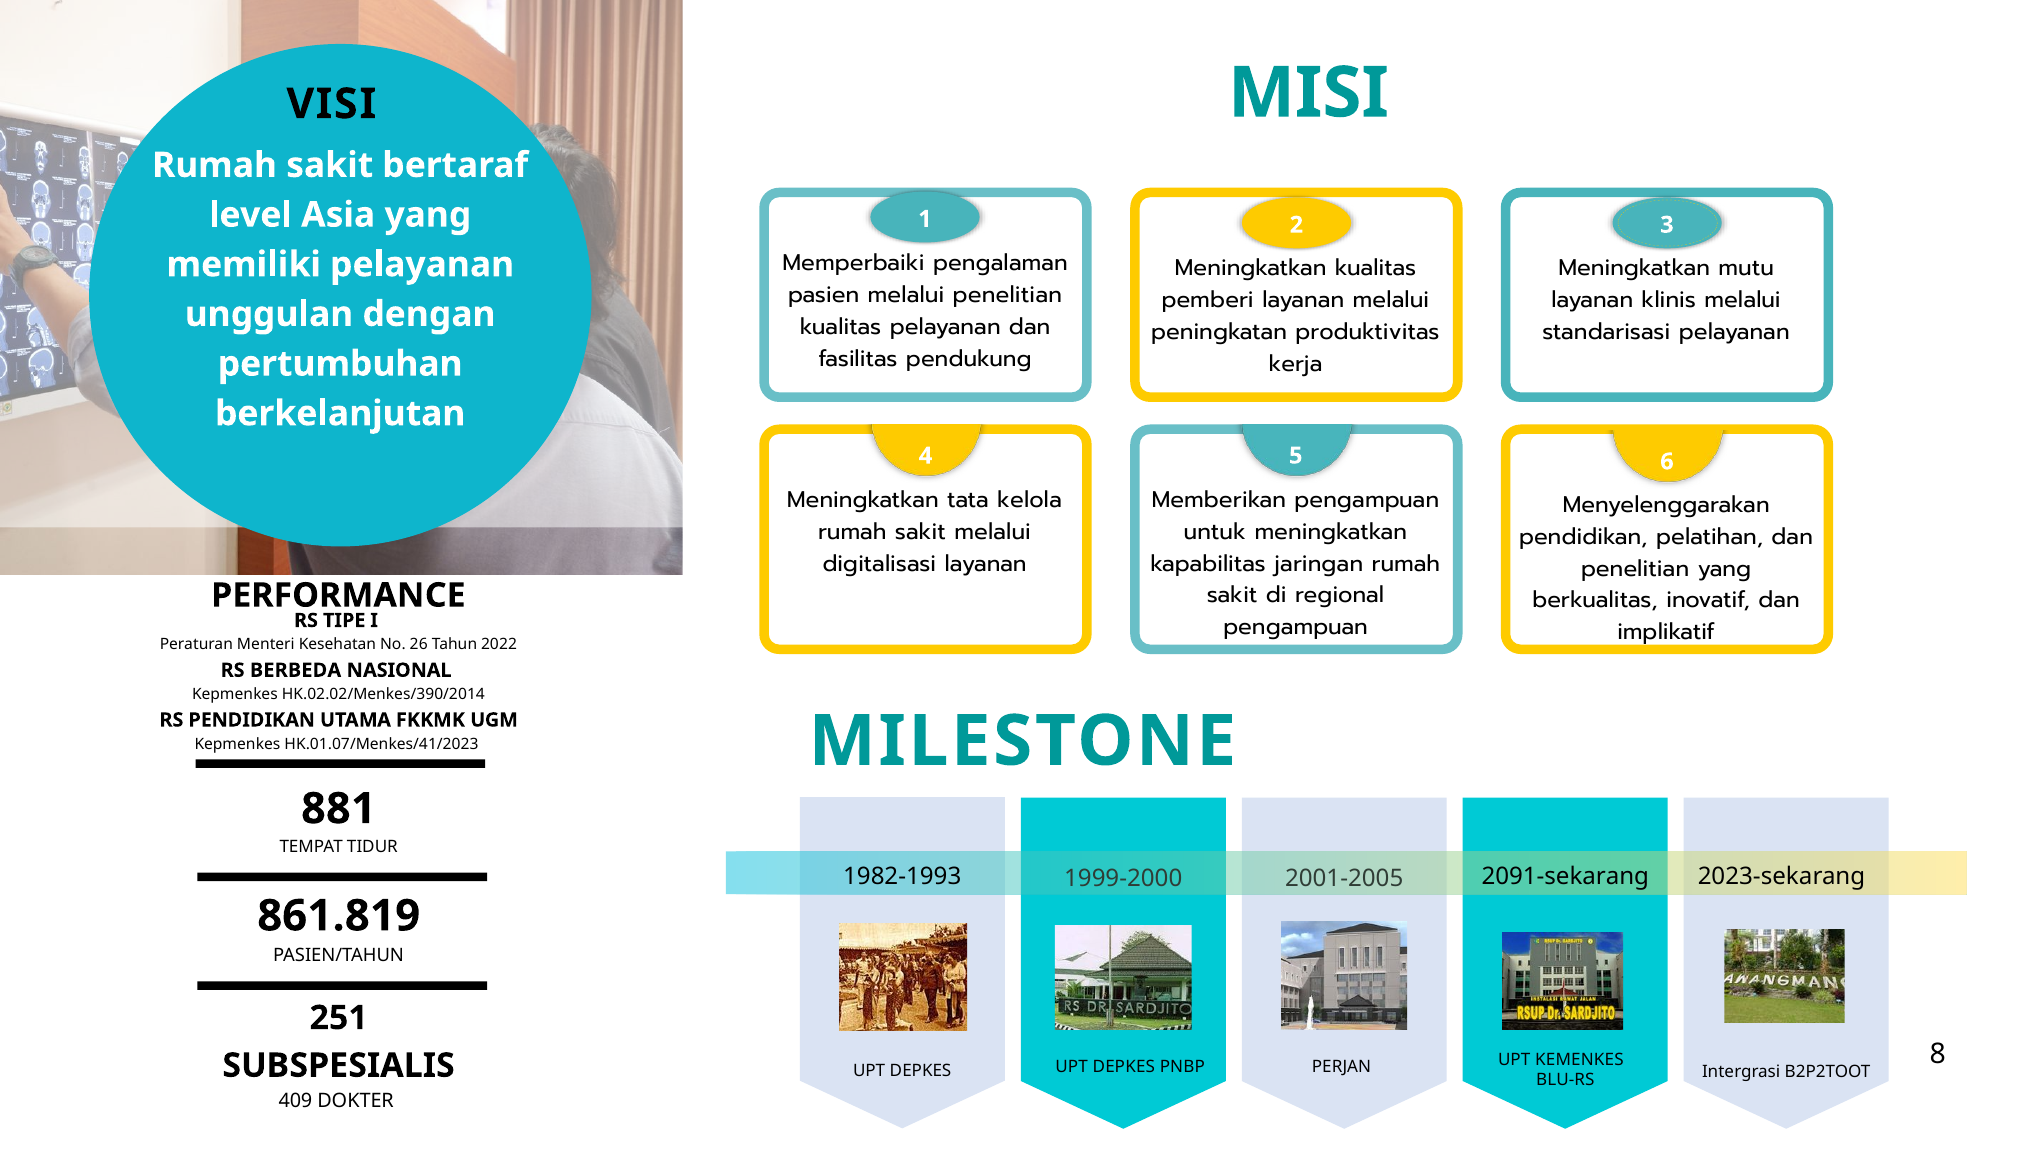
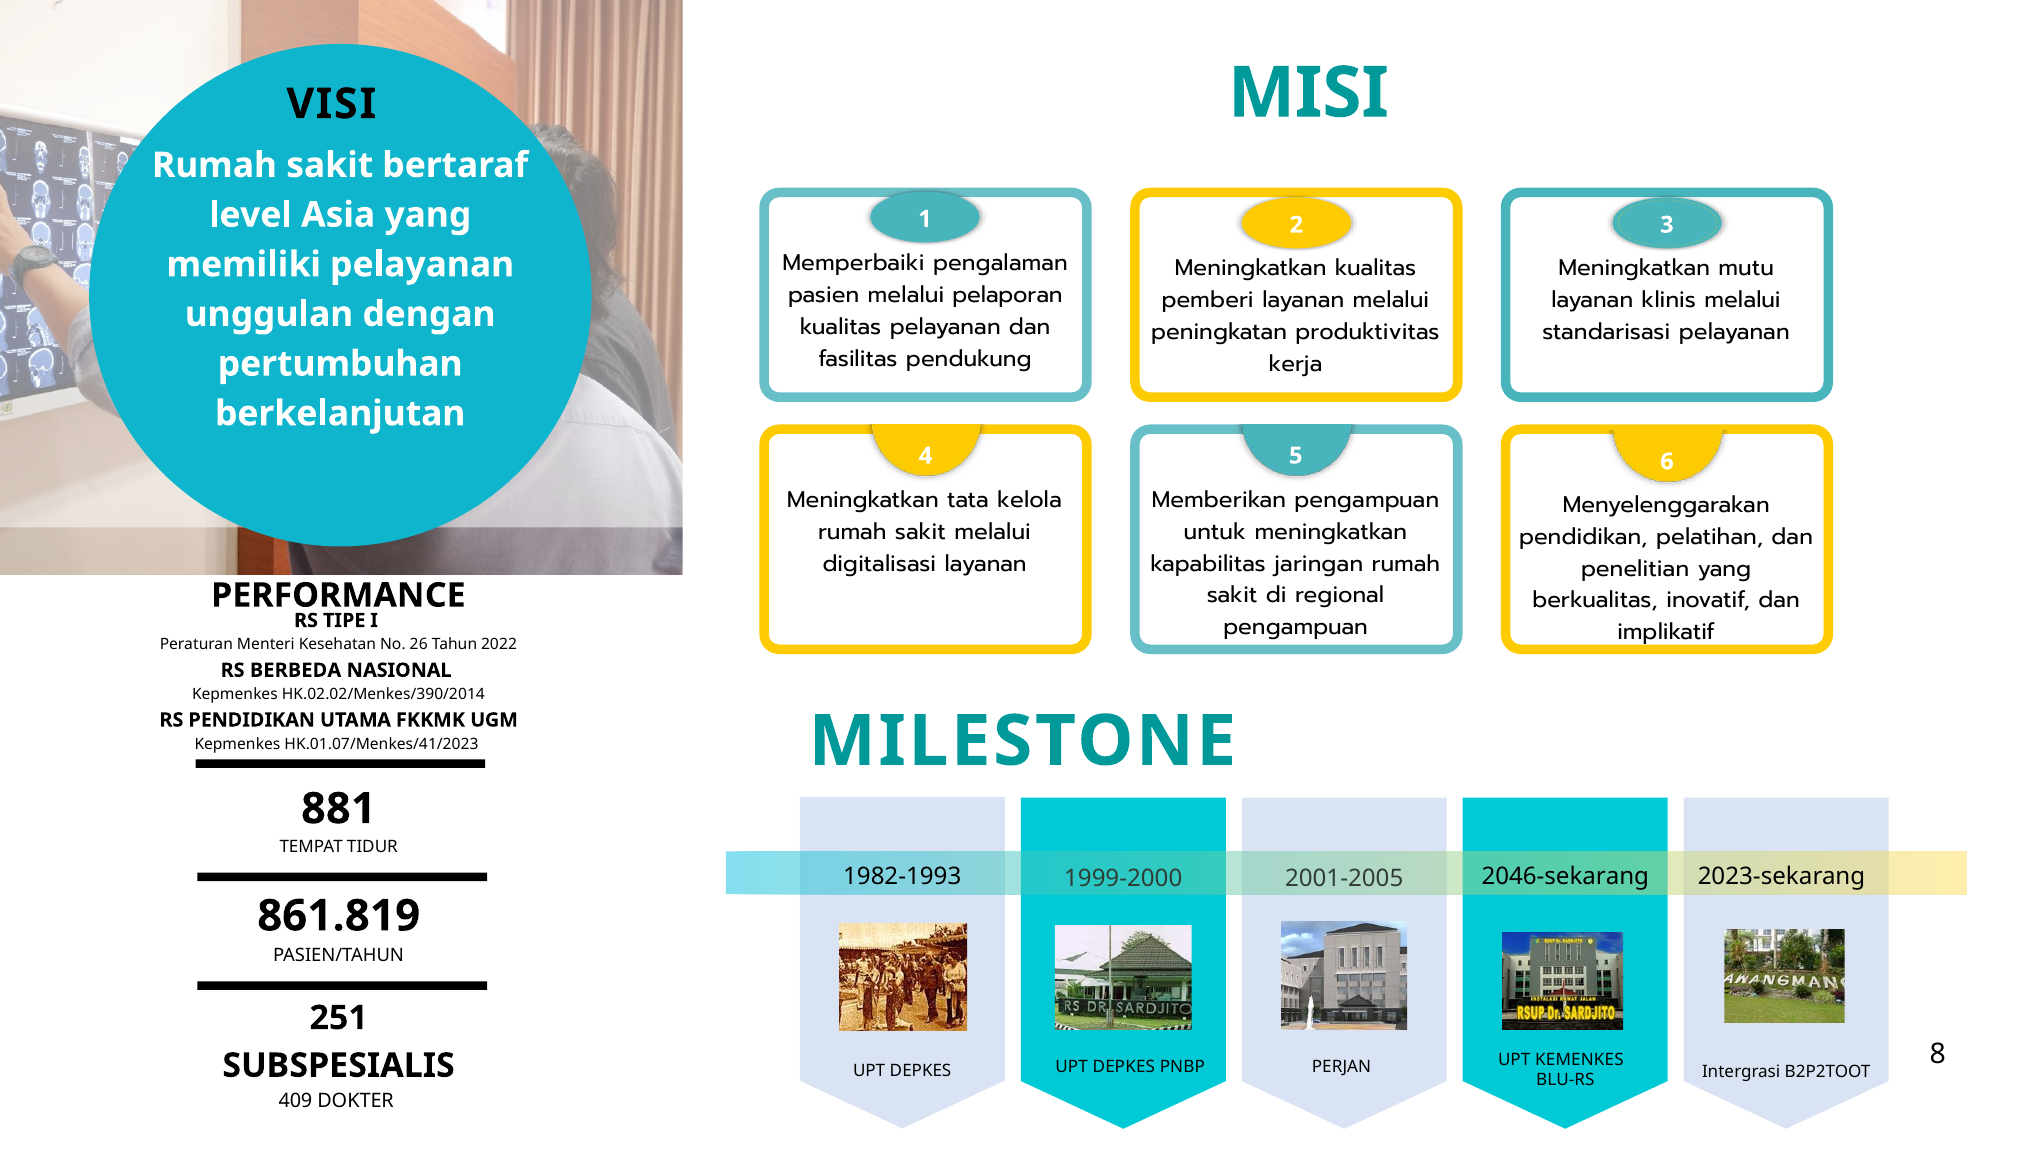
melalui penelitian: penelitian -> pelaporan (1008, 295)
2091-sekarang: 2091-sekarang -> 2046-sekarang (1565, 876)
